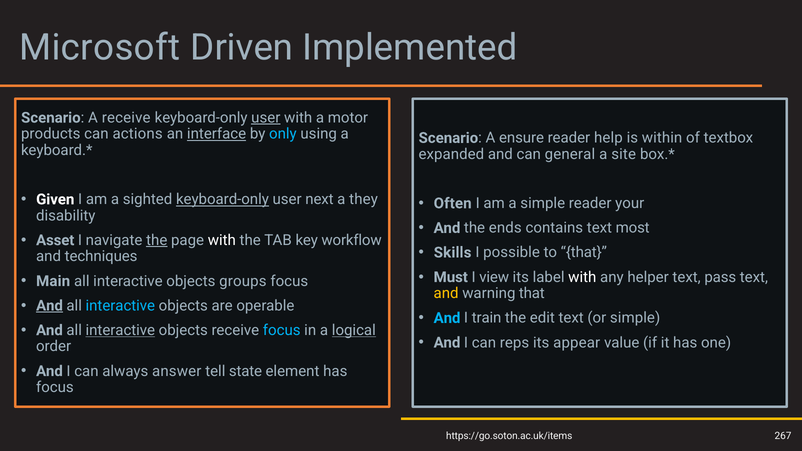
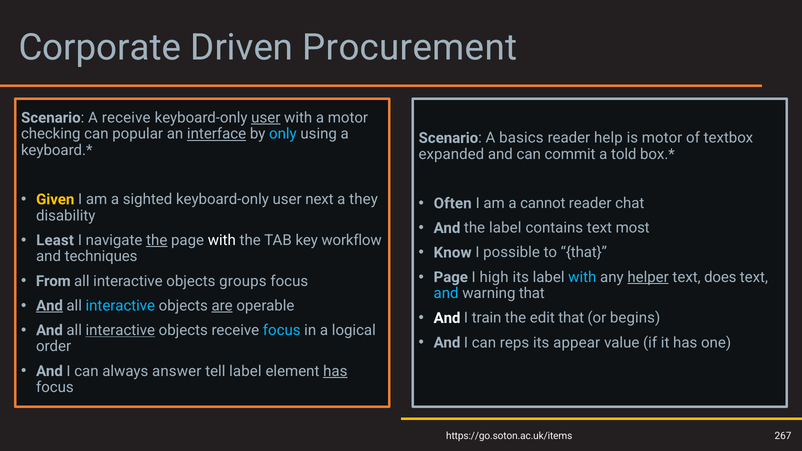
Microsoft: Microsoft -> Corporate (100, 47)
Implemented: Implemented -> Procurement (410, 47)
products: products -> checking (51, 134)
actions: actions -> popular (138, 134)
ensure: ensure -> basics (521, 138)
is within: within -> motor (662, 138)
general: general -> commit (570, 154)
site: site -> told (624, 154)
Given colour: white -> yellow (55, 199)
keyboard-only underline: present -> none (222, 199)
a simple: simple -> cannot (543, 203)
your: your -> chat (630, 203)
the ends: ends -> label (505, 228)
Asset: Asset -> Least (55, 240)
Skills: Skills -> Know (453, 253)
Must: Must -> Page (451, 277)
view: view -> high (494, 277)
with colour: white -> light blue (582, 277)
helper underline: none -> present (648, 277)
pass: pass -> does (720, 277)
Main: Main -> From (53, 281)
and colour: yellow -> light blue (446, 293)
are underline: none -> present (222, 306)
And colour: light blue -> white (447, 318)
edit text: text -> that (571, 318)
or simple: simple -> begins (635, 318)
logical underline: present -> none (354, 330)
tell state: state -> label (245, 371)
has underline: none -> present (335, 371)
